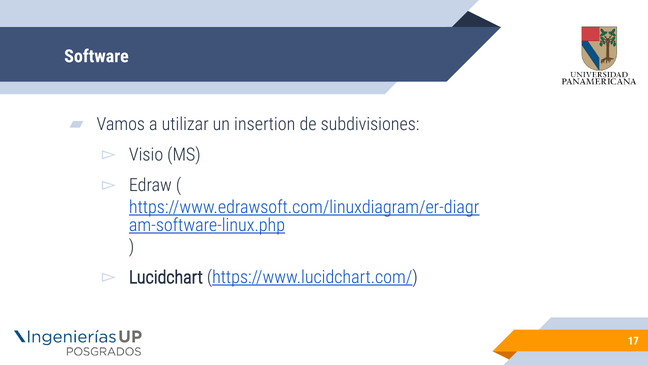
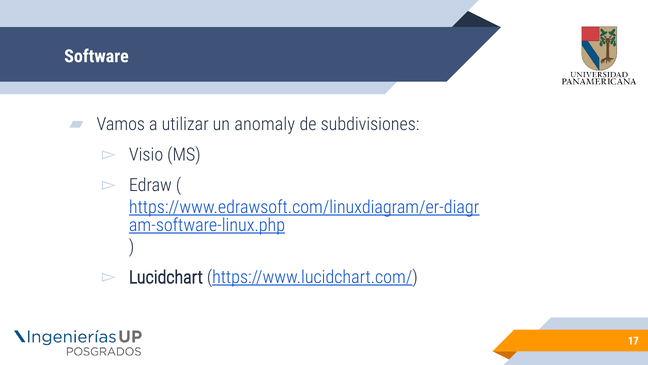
insertion: insertion -> anomaly (265, 124)
